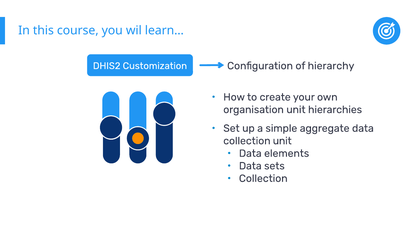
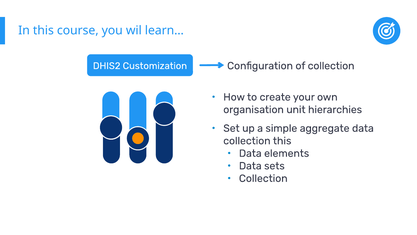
of hierarchy: hierarchy -> collection (331, 66)
collection unit: unit -> this (282, 141)
